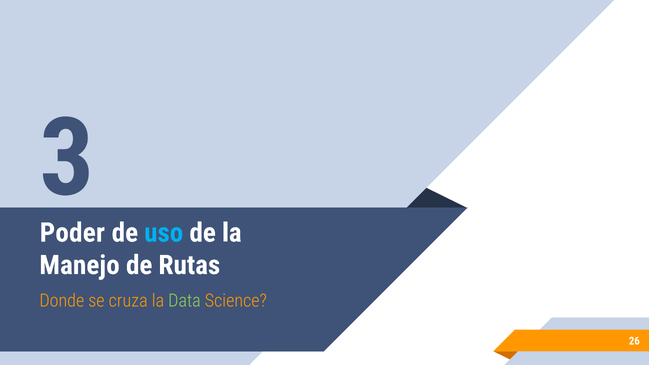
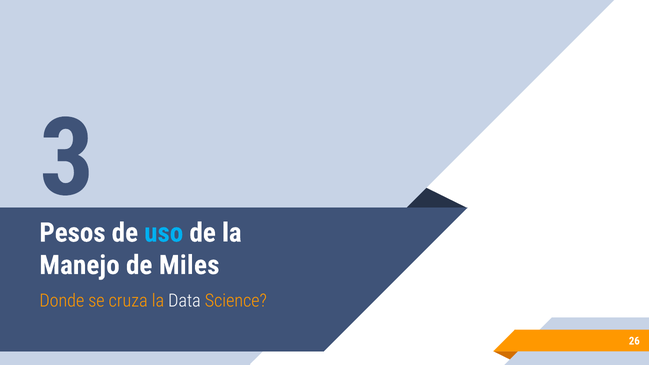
Poder: Poder -> Pesos (72, 233)
Rutas: Rutas -> Miles (189, 265)
Data colour: light green -> white (184, 301)
